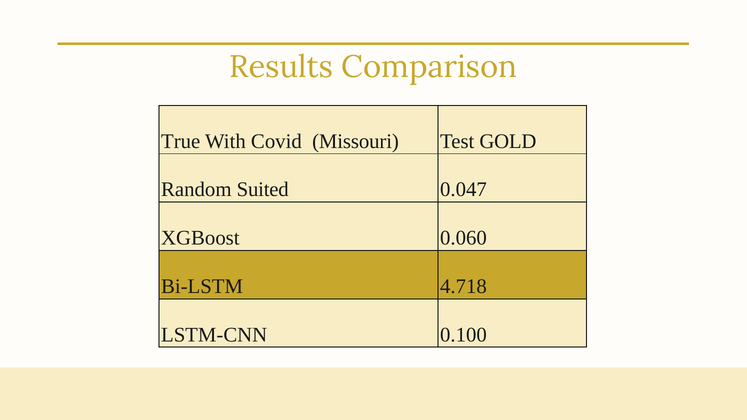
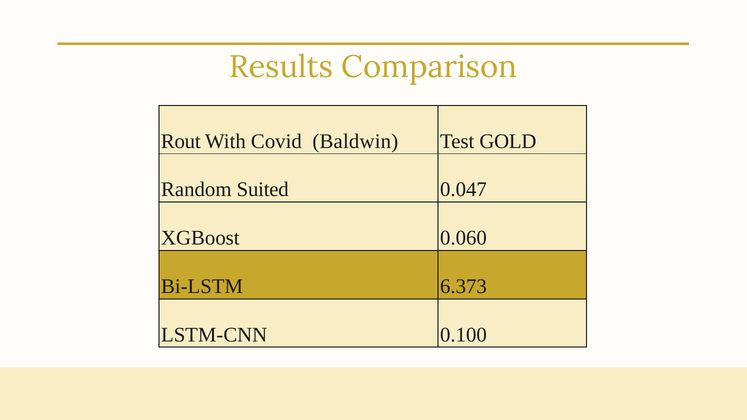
True: True -> Rout (181, 141)
Missouri: Missouri -> Baldwin (355, 141)
4.718: 4.718 -> 6.373 (463, 286)
